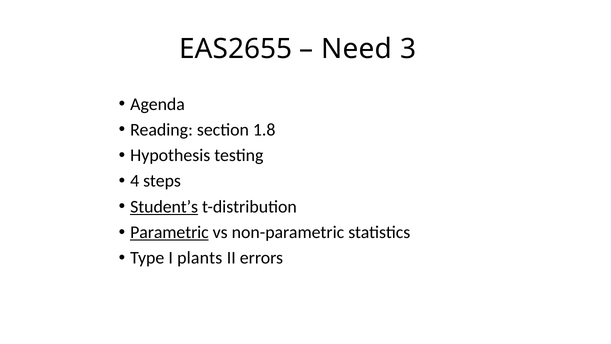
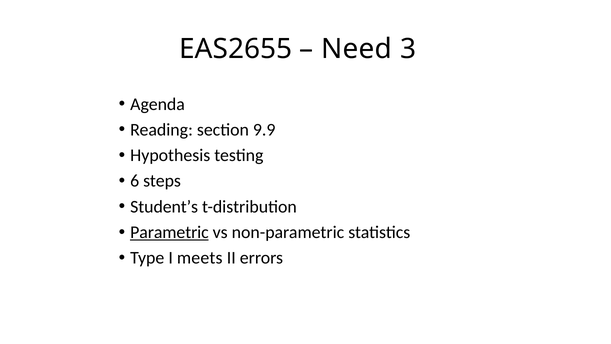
1.8: 1.8 -> 9.9 (264, 130)
4: 4 -> 6 (135, 181)
Student’s underline: present -> none (164, 207)
plants: plants -> meets (200, 258)
